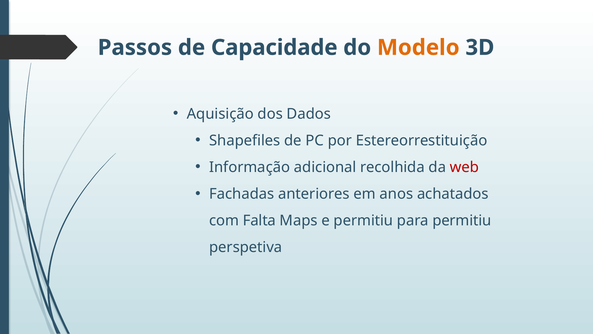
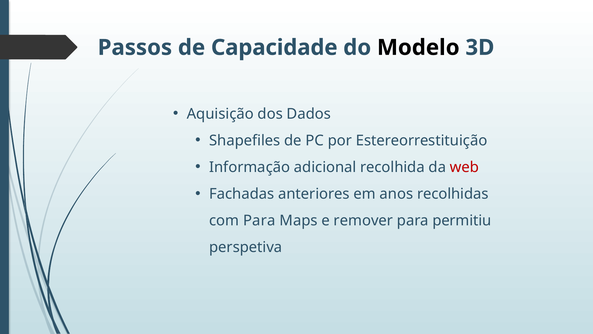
Modelo colour: orange -> black (418, 47)
achatados: achatados -> recolhidas (453, 194)
com Falta: Falta -> Para (259, 220)
e permitiu: permitiu -> remover (363, 220)
